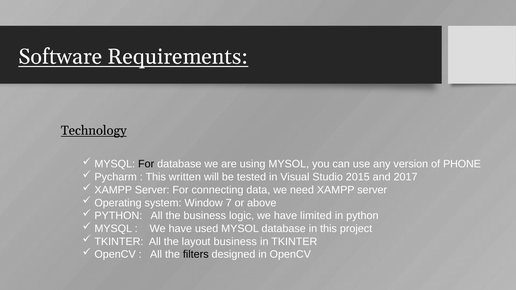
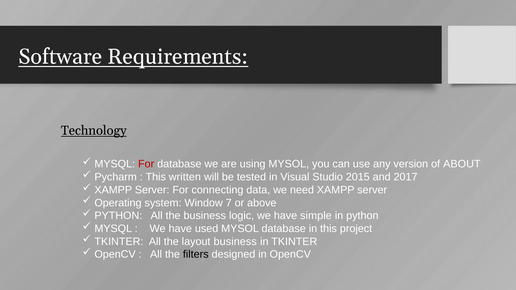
For colour: black -> red (146, 164)
PHONE: PHONE -> ABOUT (462, 164)
limited: limited -> simple (316, 216)
